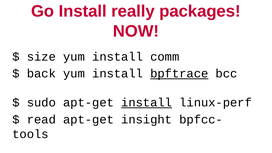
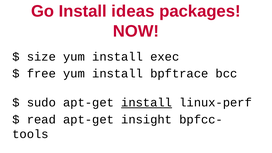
really: really -> ideas (133, 11)
comm: comm -> exec (165, 57)
back: back -> free (41, 74)
bpftrace underline: present -> none (179, 74)
